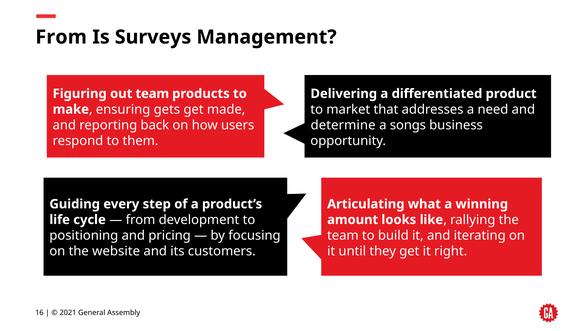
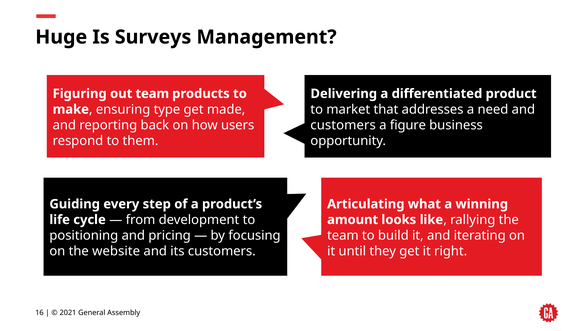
From: From -> Huge (61, 37)
gets: gets -> type (167, 109)
determine: determine -> customers (343, 125)
songs: songs -> figure (408, 125)
